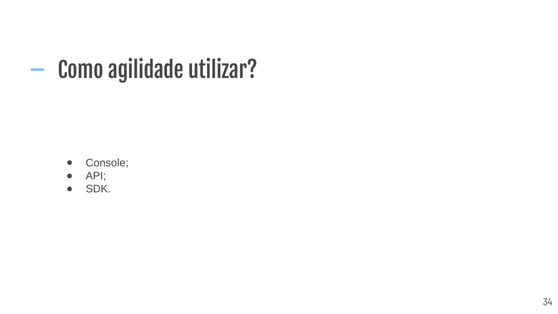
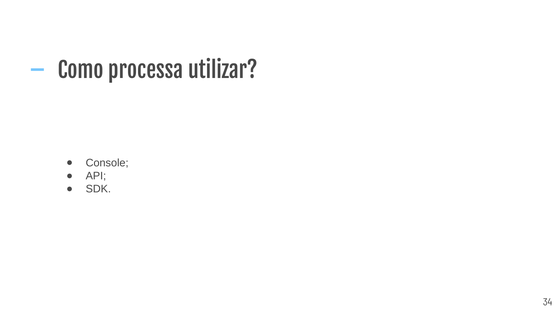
agilidade: agilidade -> processa (146, 71)
